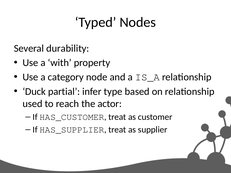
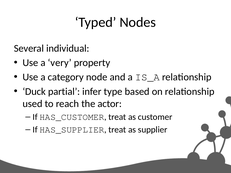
durability: durability -> individual (68, 48)
with: with -> very (60, 63)
